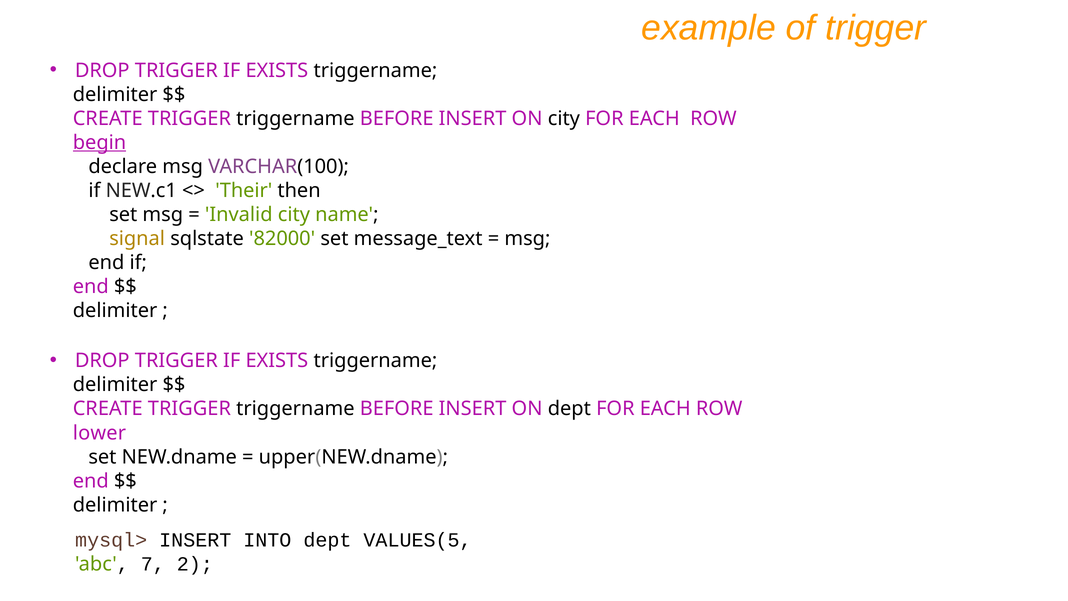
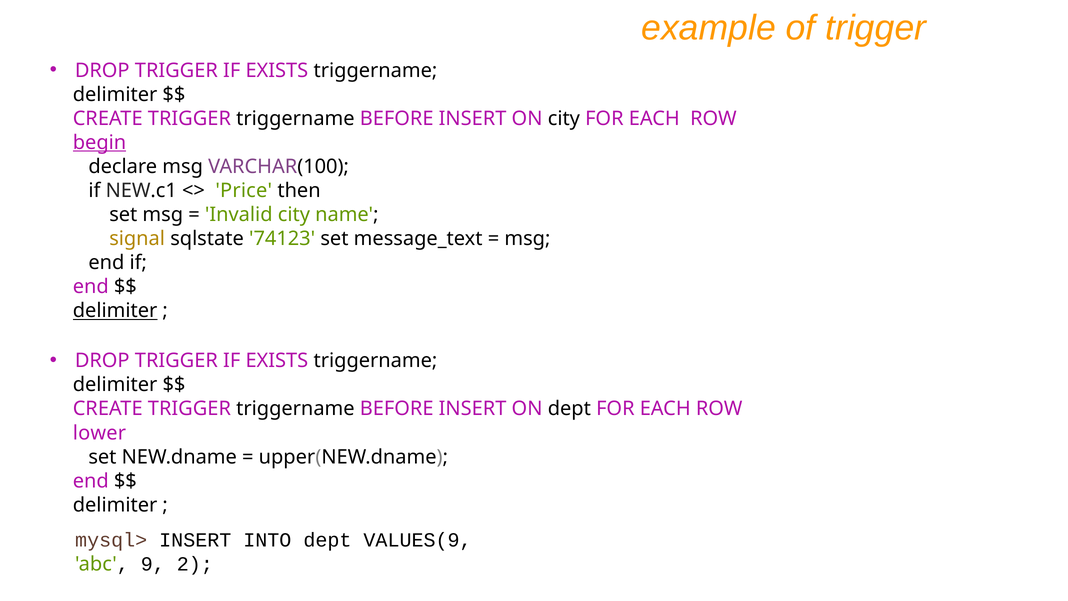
Their: Their -> Price (244, 191)
82000: 82000 -> 74123 (282, 239)
delimiter underline: none -> present (115, 311)
VALUES(5: VALUES(5 -> VALUES(9 (418, 540)
7: 7 -> 9 (153, 564)
